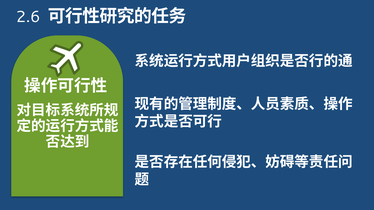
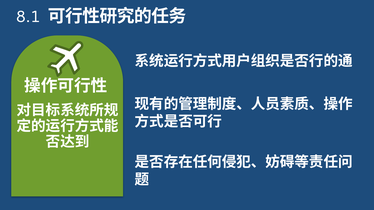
2.6: 2.6 -> 8.1 (28, 17)
